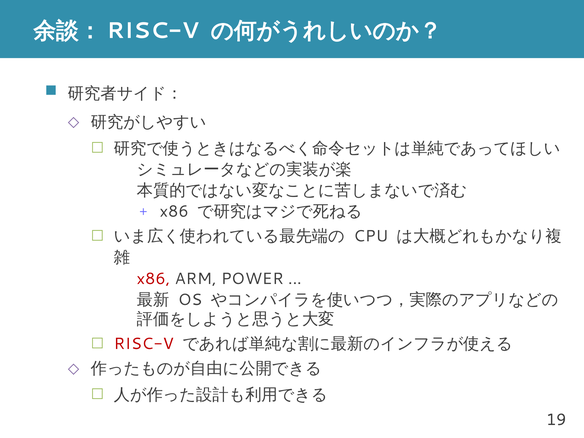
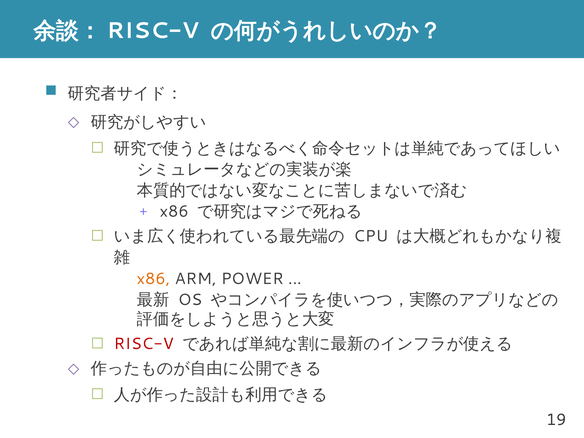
x86 colour: red -> orange (154, 279)
